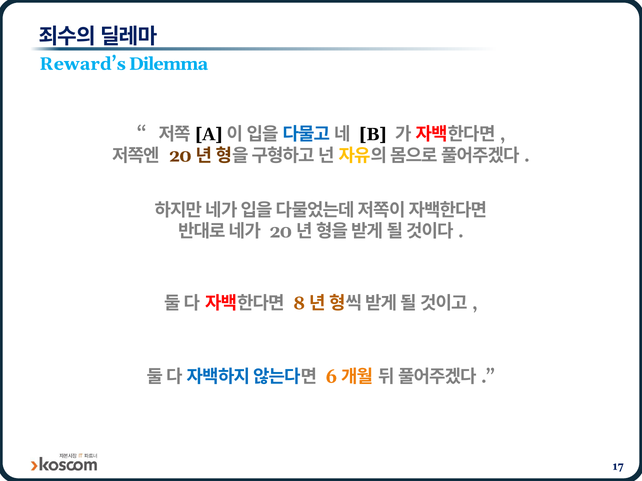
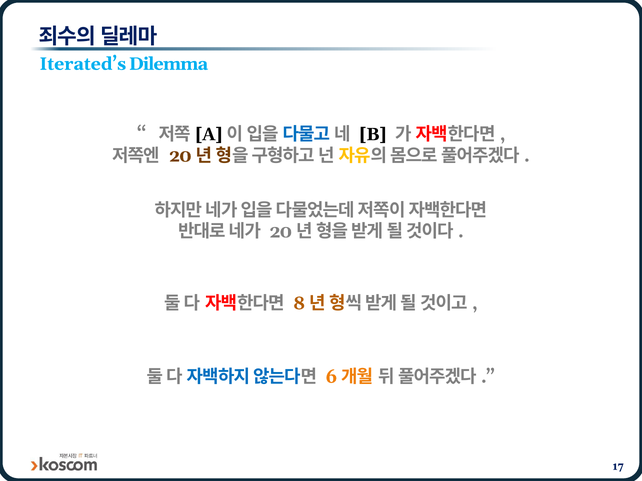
Reward’s: Reward’s -> Iterated’s (83, 64)
